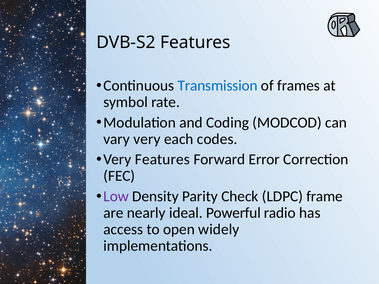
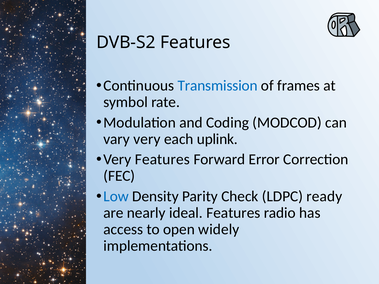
codes: codes -> uplink (217, 139)
Low colour: purple -> blue (116, 197)
frame: frame -> ready (324, 197)
ideal Powerful: Powerful -> Features (233, 213)
